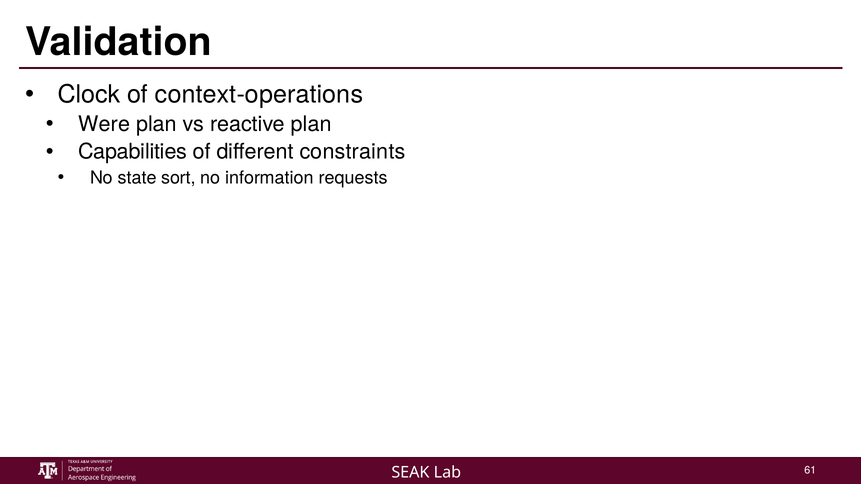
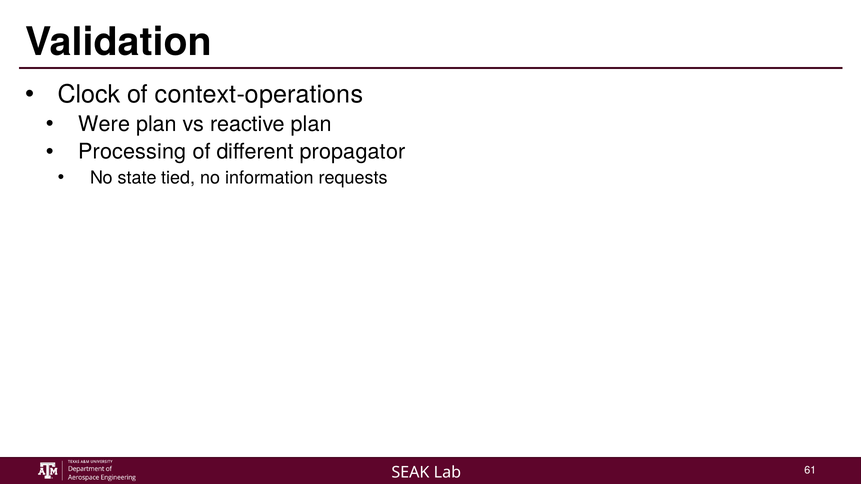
Capabilities: Capabilities -> Processing (132, 152)
constraints: constraints -> propagator (353, 152)
sort: sort -> tied (178, 178)
